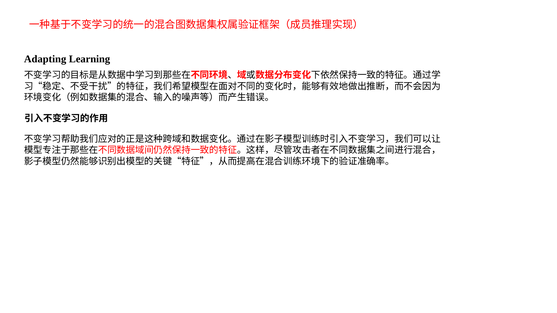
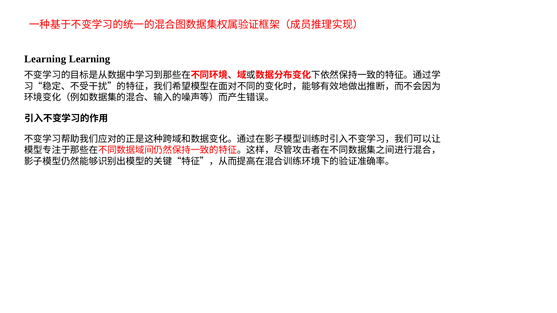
Adapting: Adapting -> Learning (45, 59)
